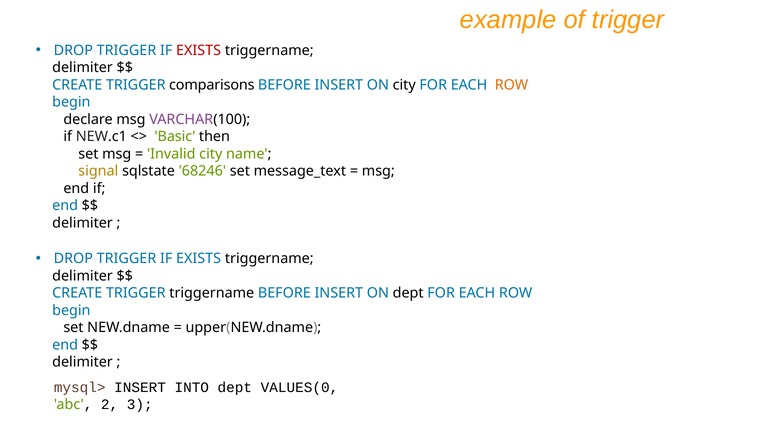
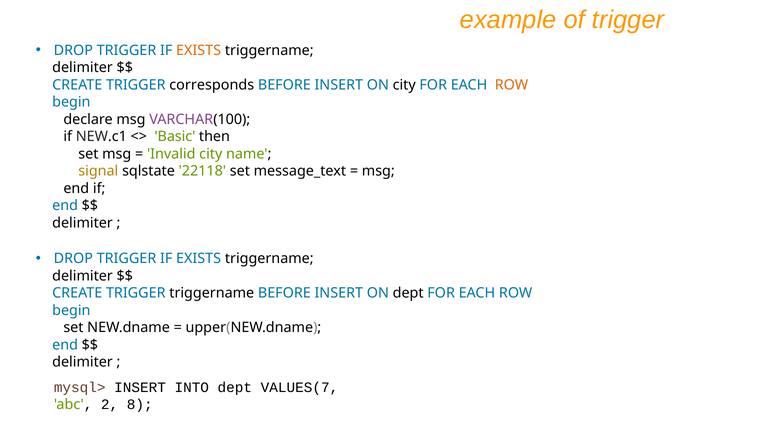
EXISTS colour: red -> orange (199, 50)
comparisons: comparisons -> corresponds (212, 85)
68246: 68246 -> 22118 (202, 171)
VALUES(0: VALUES(0 -> VALUES(7 (299, 387)
3: 3 -> 8 (140, 404)
